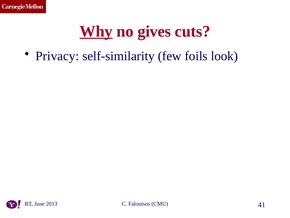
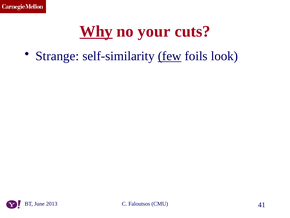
gives: gives -> your (154, 31)
Privacy: Privacy -> Strange (57, 56)
few underline: none -> present (170, 56)
